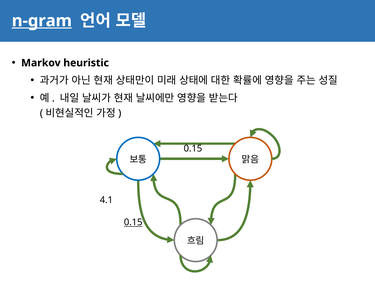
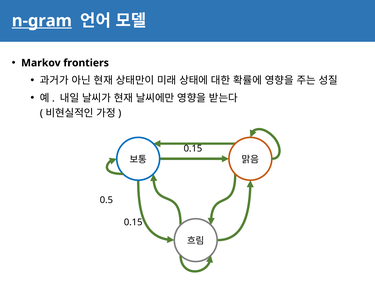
heuristic: heuristic -> frontiers (86, 63)
4.1: 4.1 -> 0.5 (106, 200)
0.15 underline: present -> none (133, 223)
